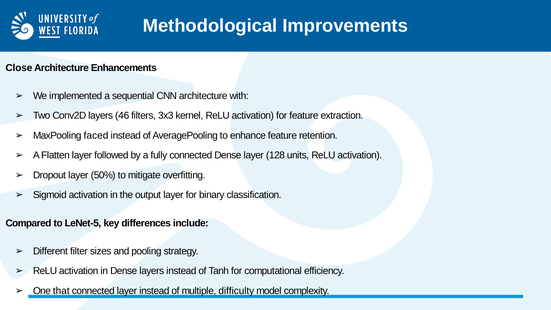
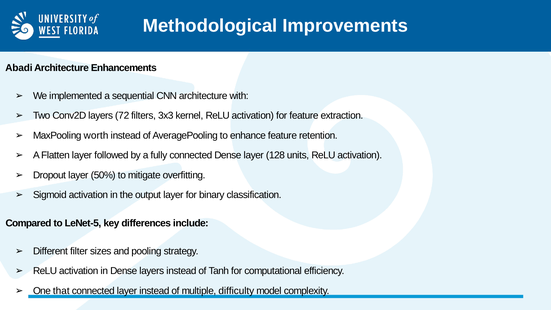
Close: Close -> Abadi (19, 68)
46: 46 -> 72 (122, 116)
faced: faced -> worth (96, 136)
